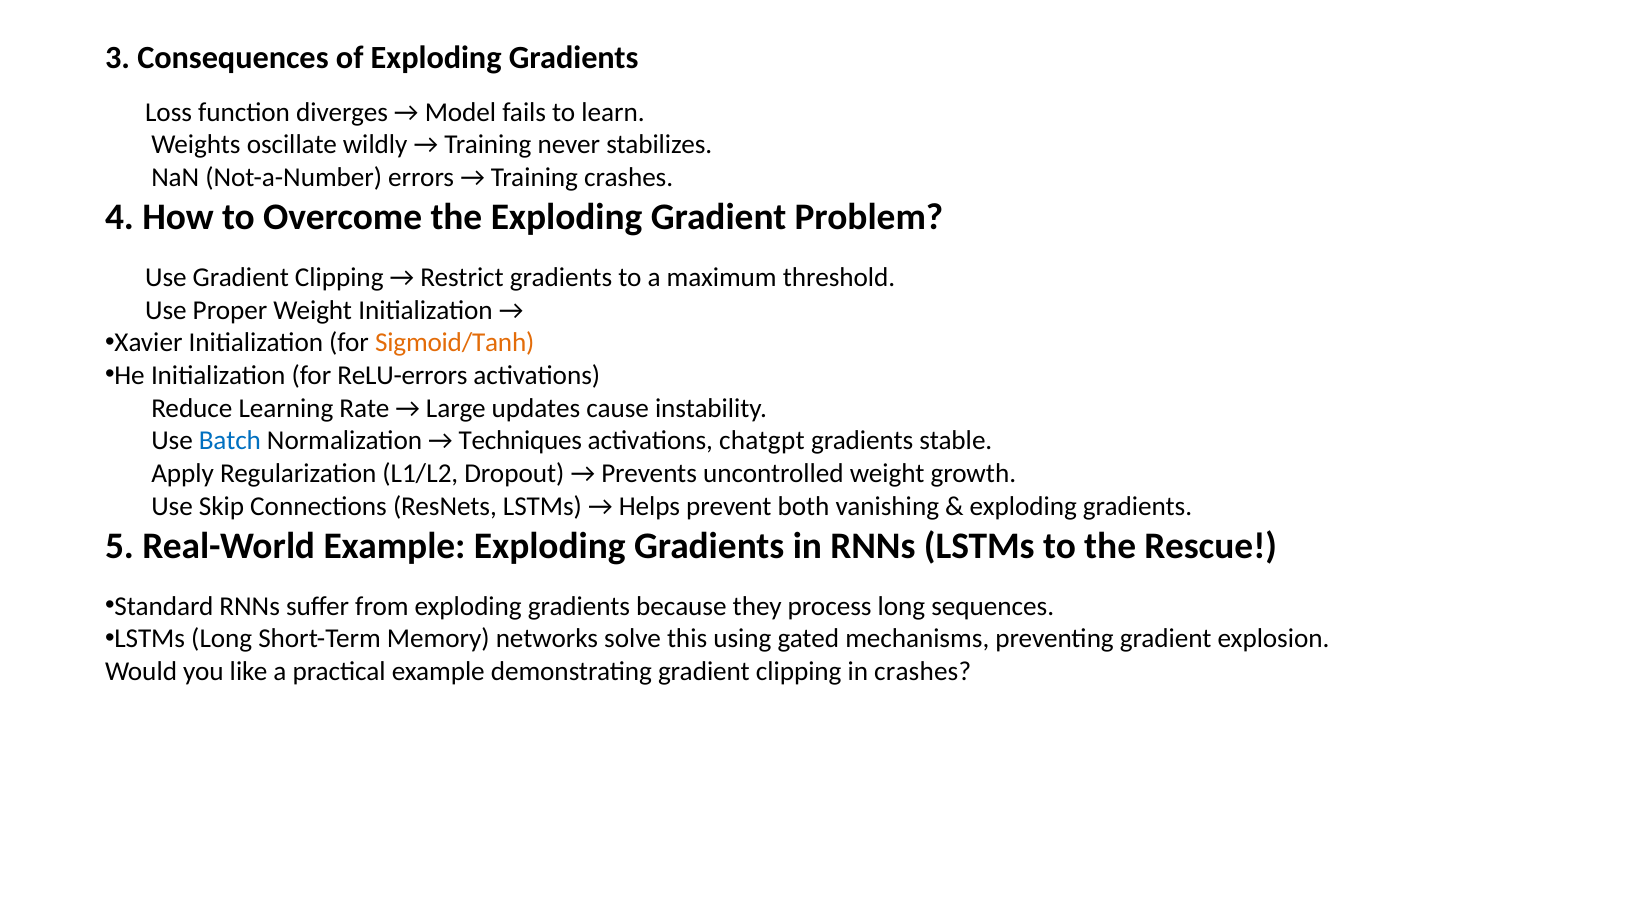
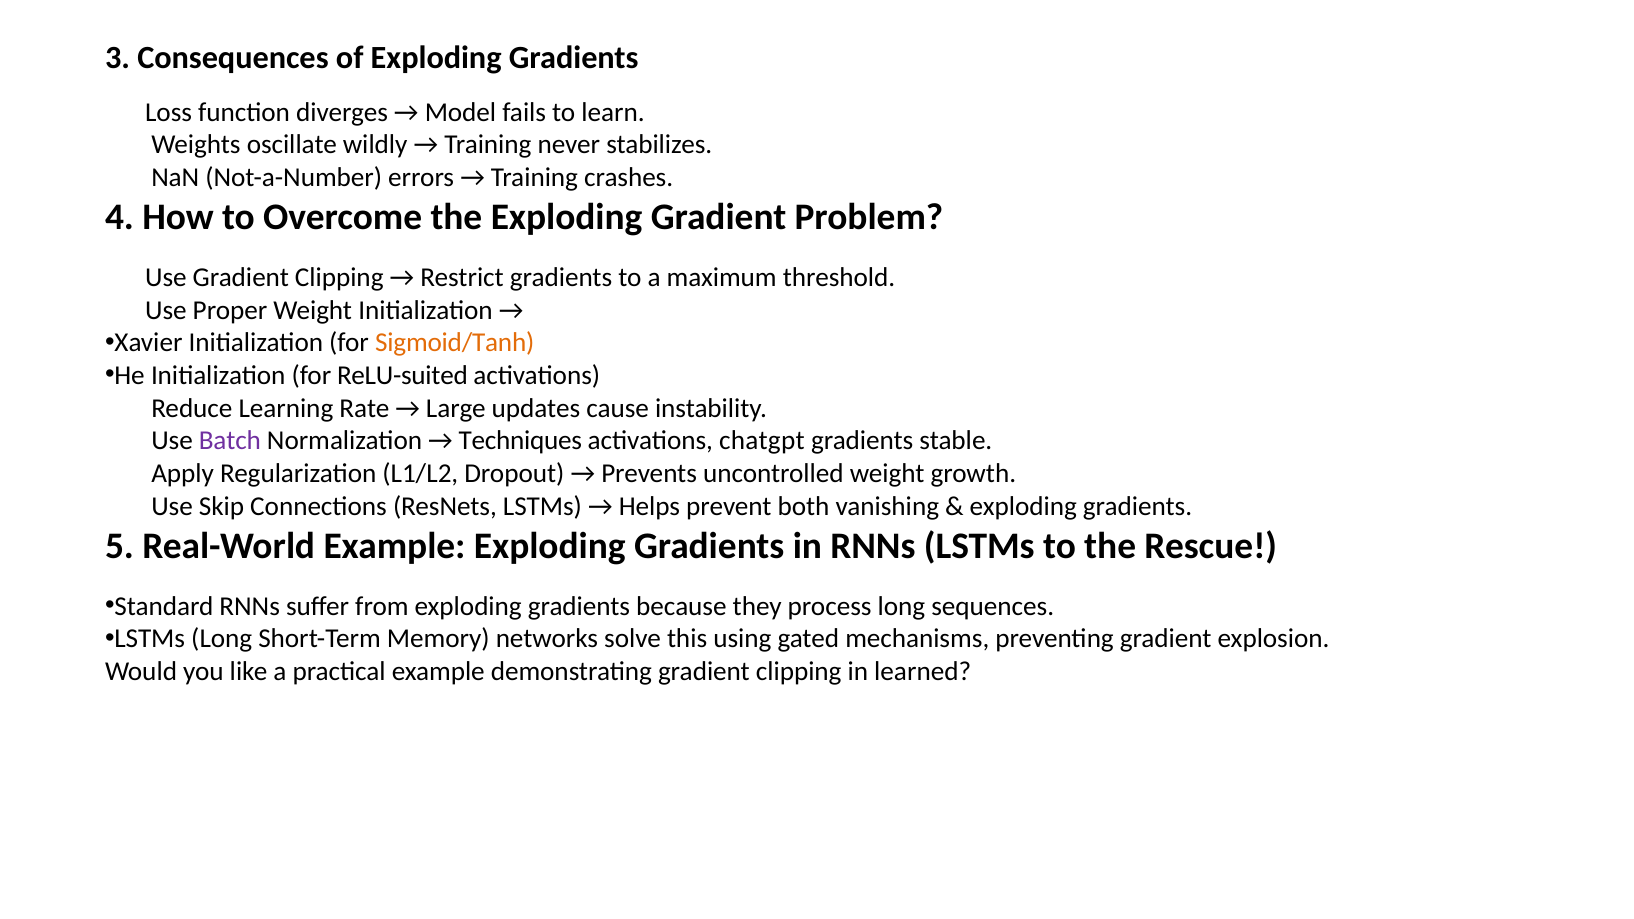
ReLU-errors: ReLU-errors -> ReLU-suited (402, 376)
Batch colour: blue -> purple (230, 441)
in crashes: crashes -> learned (923, 672)
